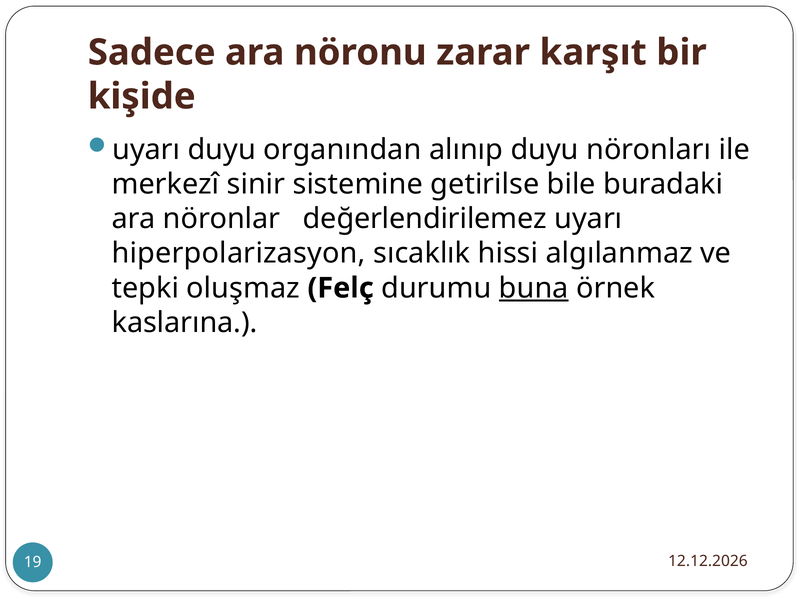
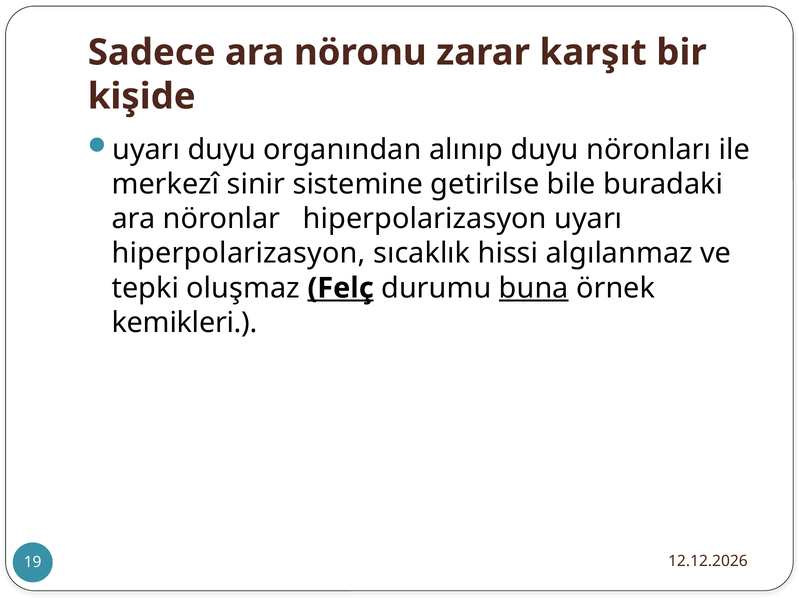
nöronlar değerlendirilemez: değerlendirilemez -> hiperpolarizasyon (425, 219)
Felç underline: none -> present (341, 288)
kaslarına: kaslarına -> kemikleri (185, 323)
